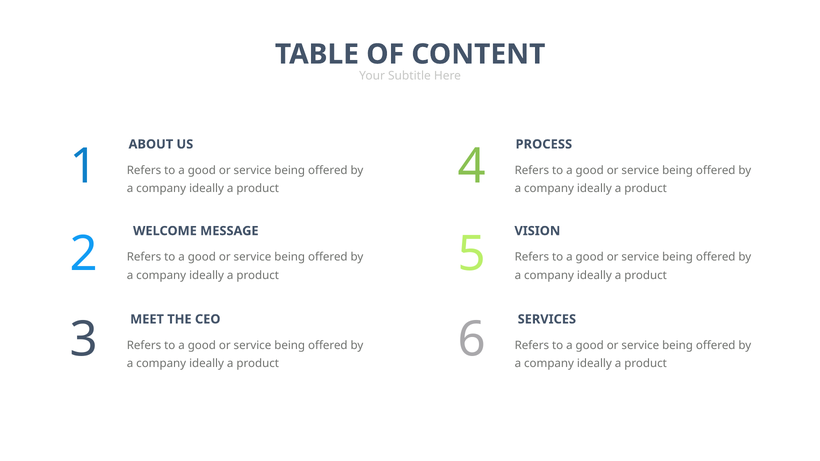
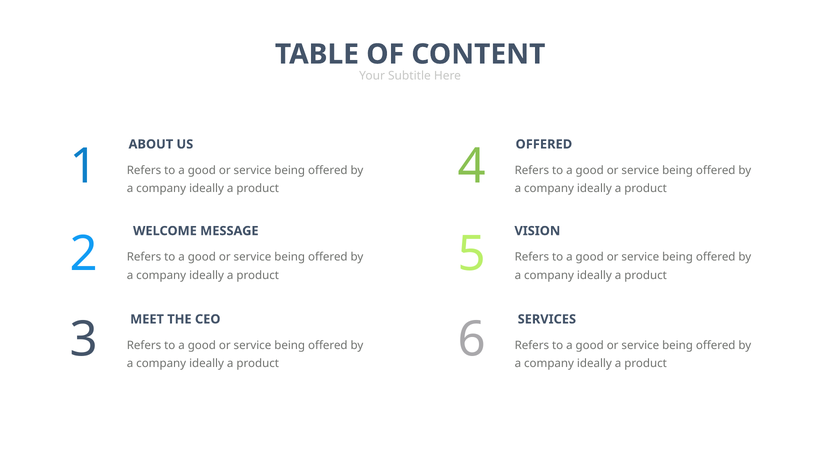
PROCESS: PROCESS -> OFFERED (544, 144)
